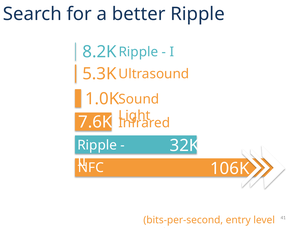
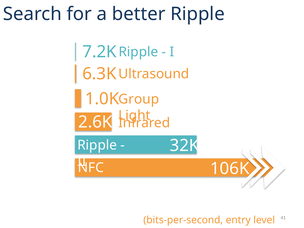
8.2K: 8.2K -> 7.2K (100, 52)
5.3K: 5.3K -> 6.3K (99, 74)
Sound: Sound -> Group (139, 99)
7.6K: 7.6K -> 2.6K (95, 122)
